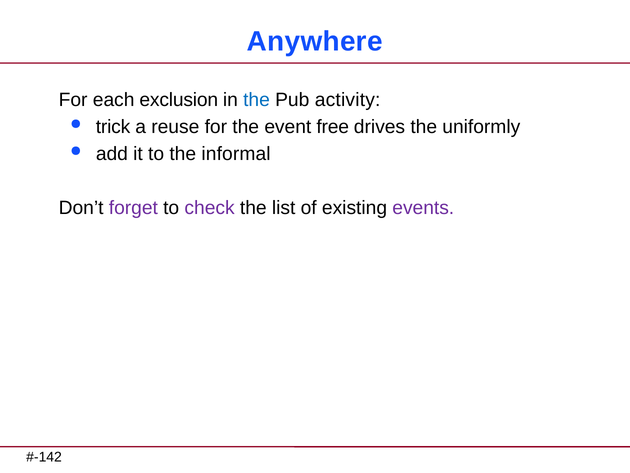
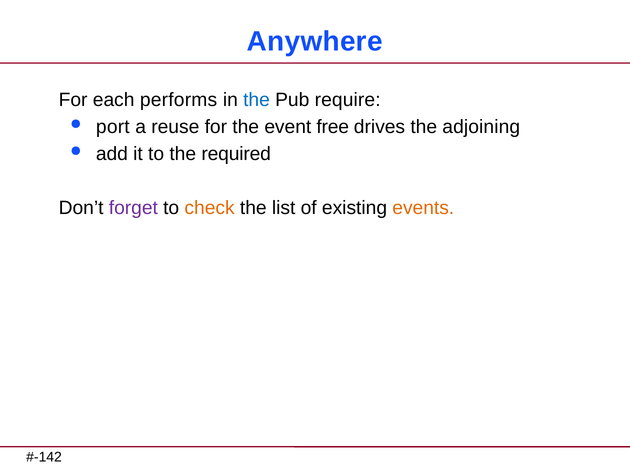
exclusion: exclusion -> performs (179, 100)
activity: activity -> require (348, 100)
trick: trick -> port (113, 127)
uniformly: uniformly -> adjoining (481, 127)
informal: informal -> required (236, 154)
check colour: purple -> orange (210, 208)
events colour: purple -> orange (423, 208)
